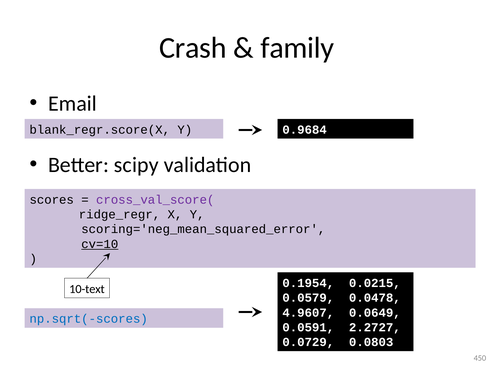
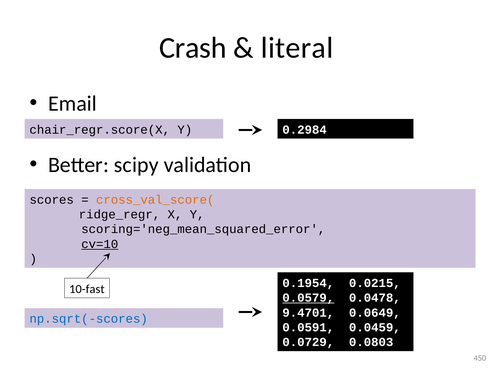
family: family -> literal (297, 48)
blank_regr.score(X: blank_regr.score(X -> chair_regr.score(X (100, 130)
0.9684: 0.9684 -> 0.2984 (305, 130)
cross_val_score( colour: purple -> orange (155, 199)
10-text: 10-text -> 10-fast (87, 289)
0.0579 underline: none -> present (308, 298)
4.9607: 4.9607 -> 9.4701 (308, 312)
2.2727: 2.2727 -> 0.0459 (375, 327)
